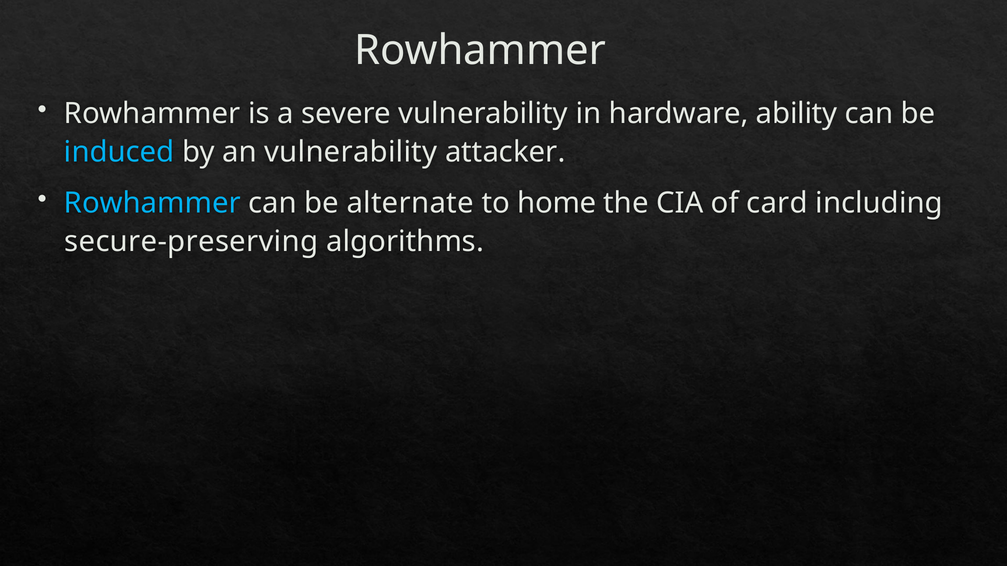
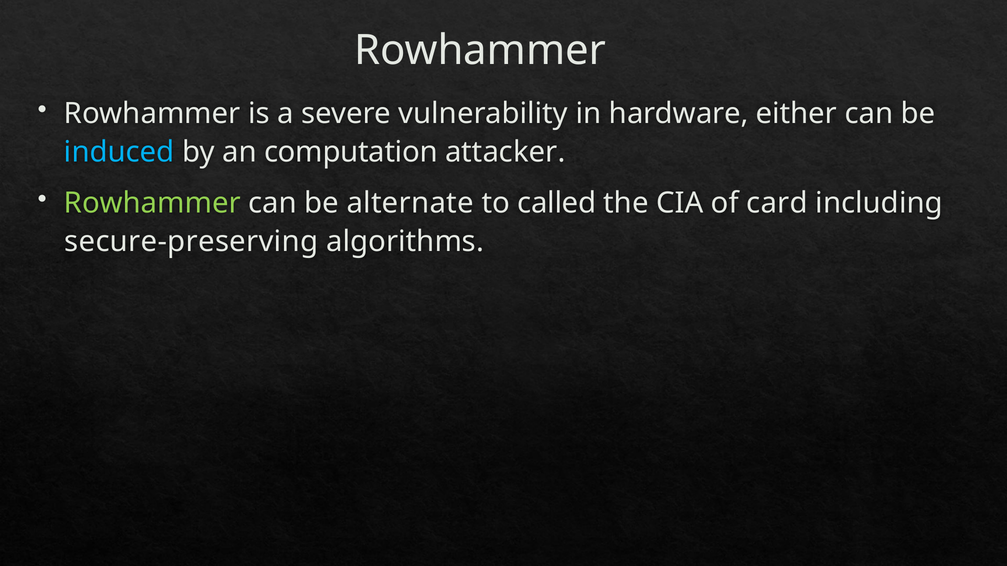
ability: ability -> either (797, 113)
an vulnerability: vulnerability -> computation (351, 152)
Rowhammer colour: light blue -> light green (152, 203)
home: home -> called (557, 203)
